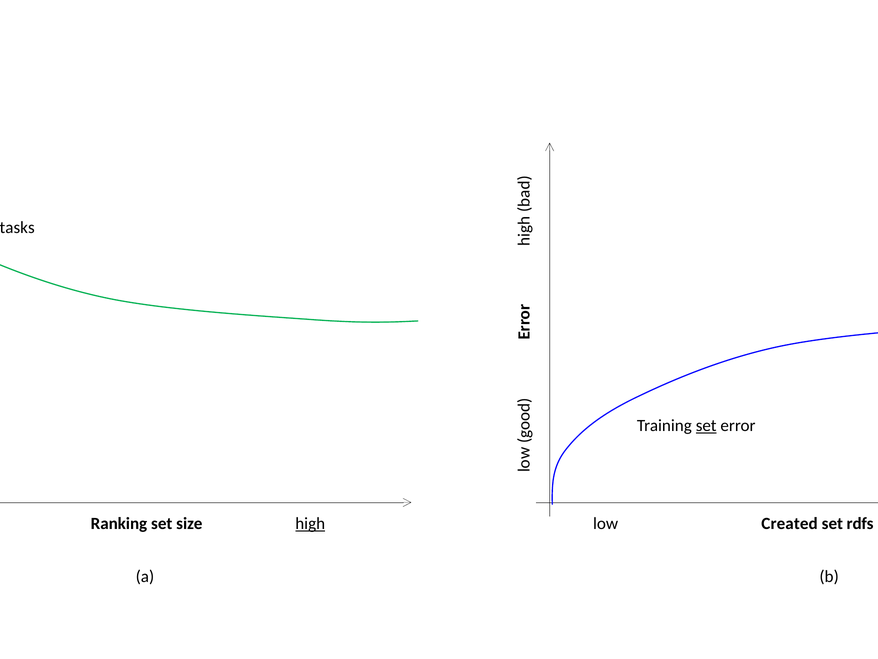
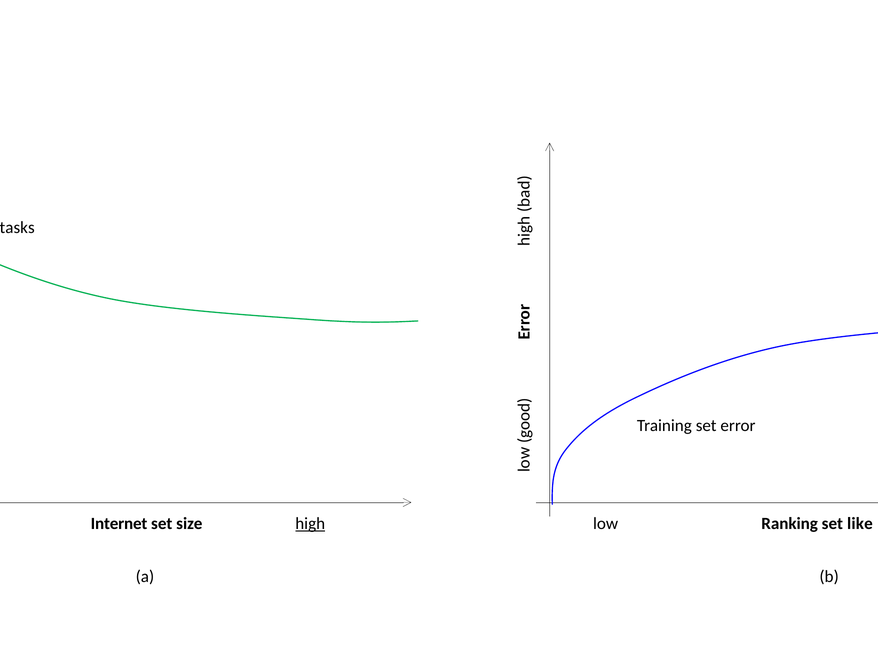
set underline: present -> none (706, 425)
Ranking: Ranking -> Internet (119, 523)
Created: Created -> Ranking (790, 523)
rdfs: rdfs -> like (860, 523)
